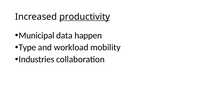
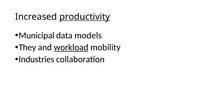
happen: happen -> models (88, 35)
Type: Type -> They (27, 47)
workload underline: none -> present (71, 47)
